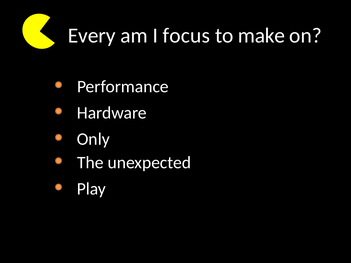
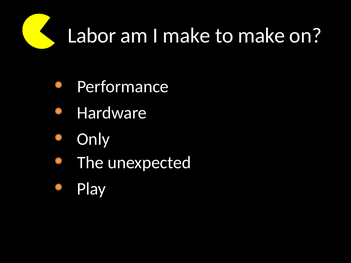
Every: Every -> Labor (92, 36)
I focus: focus -> make (187, 36)
